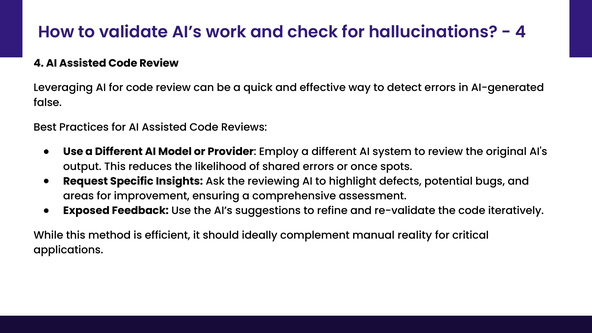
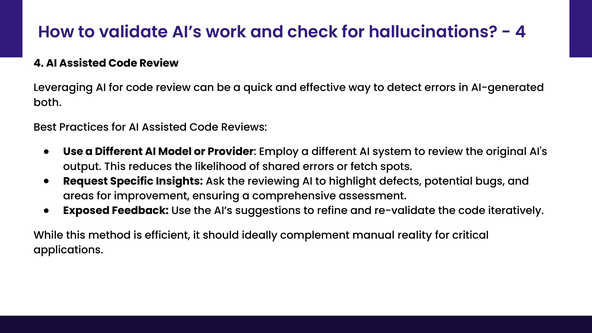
false: false -> both (48, 103)
once: once -> fetch (364, 167)
